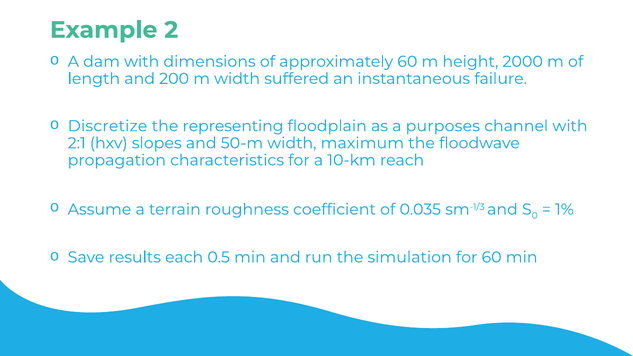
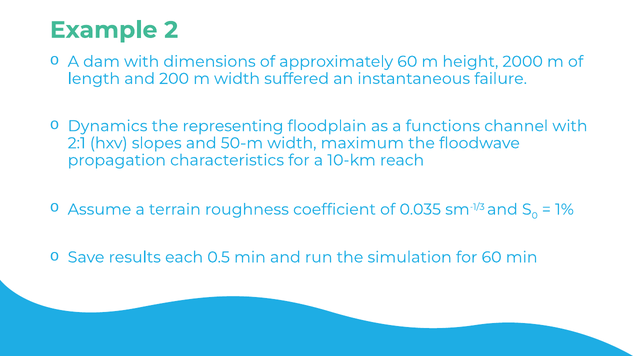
Discretize: Discretize -> Dynamics (108, 126)
purposes: purposes -> functions (443, 126)
